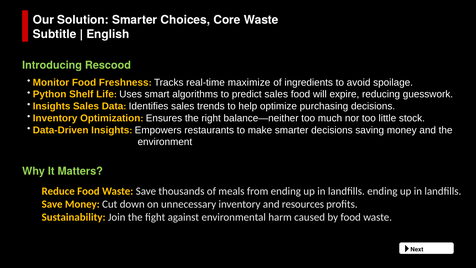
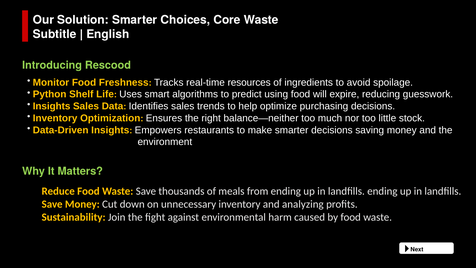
maximize: maximize -> resources (249, 82)
predict sales: sales -> using (276, 94)
resources: resources -> analyzing (303, 204)
